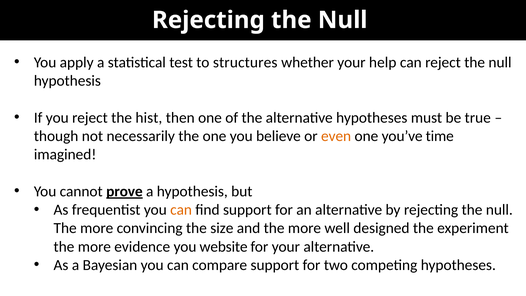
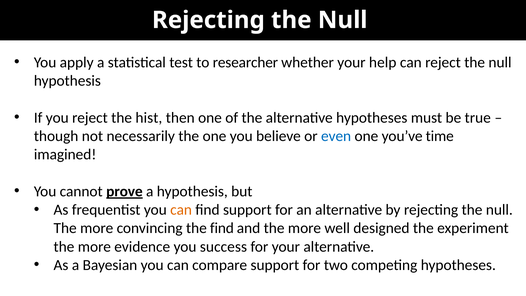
structures: structures -> researcher (245, 62)
even colour: orange -> blue (336, 136)
the size: size -> find (222, 228)
website: website -> success (223, 247)
